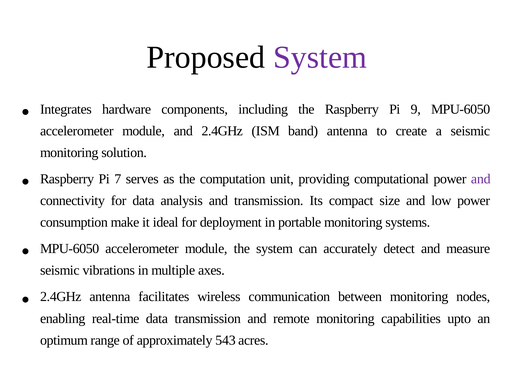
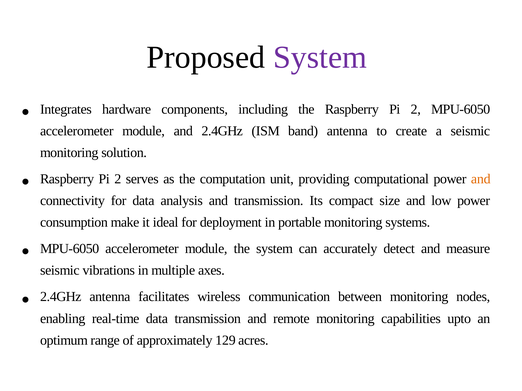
the Raspberry Pi 9: 9 -> 2 (416, 109)
7: 7 -> 2 (118, 179)
and colour: purple -> orange (481, 179)
543: 543 -> 129 (225, 341)
